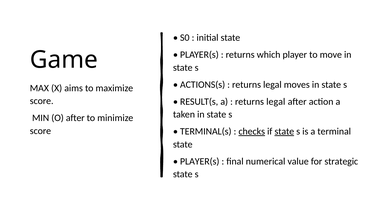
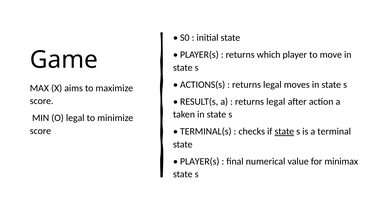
O after: after -> legal (75, 118)
checks underline: present -> none (252, 131)
strategic: strategic -> minimax (341, 161)
